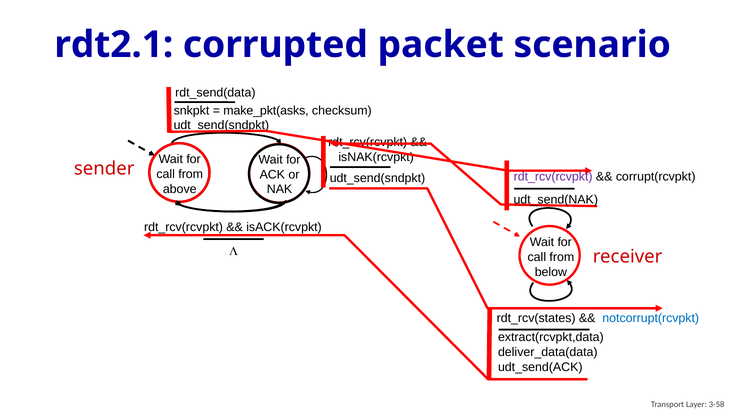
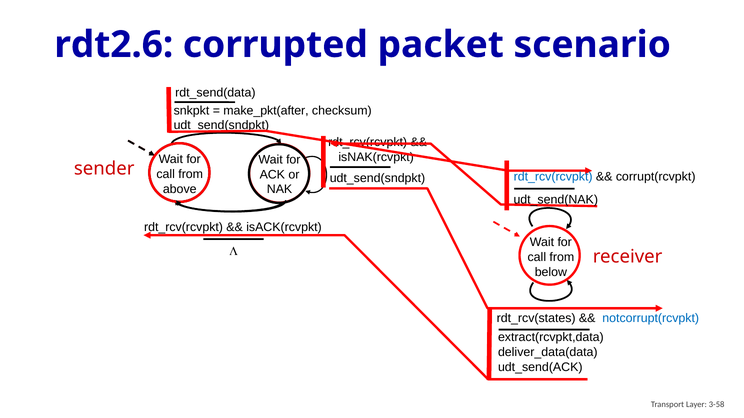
rdt2.1: rdt2.1 -> rdt2.6 (114, 45)
make_pkt(asks: make_pkt(asks -> make_pkt(after (266, 111)
rdt_rcv(rcvpkt colour: purple -> blue (553, 177)
